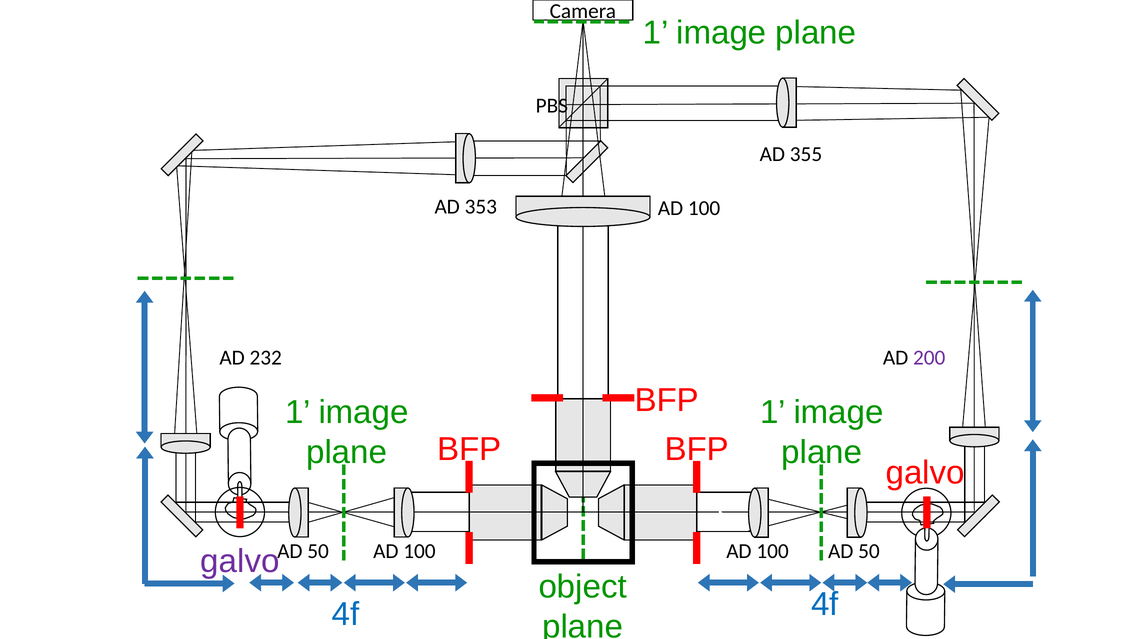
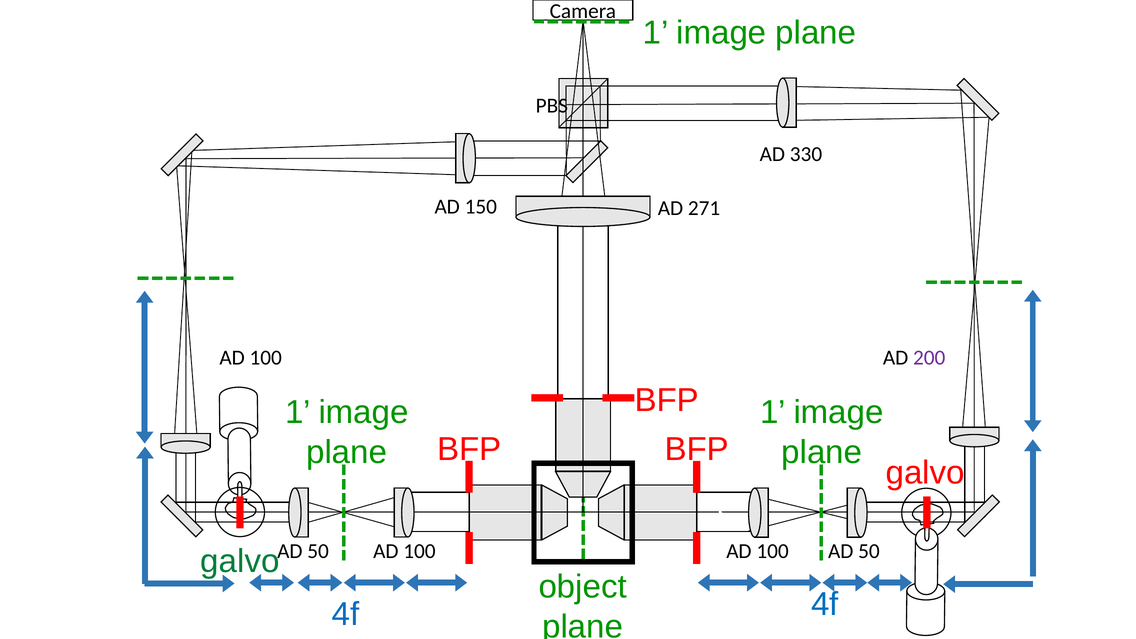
355: 355 -> 330 (806, 154)
353: 353 -> 150 (481, 207)
100: 100 -> 271 (704, 208)
232: 232 -> 100 (266, 358)
galvo colour: purple -> green (240, 561)
